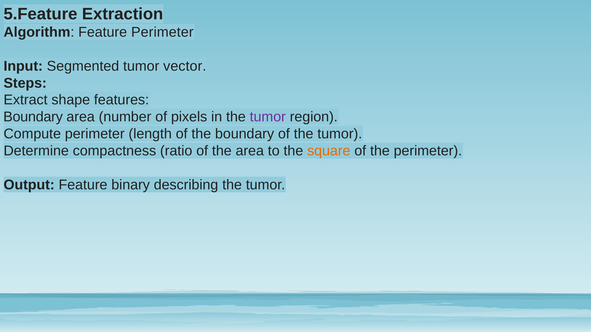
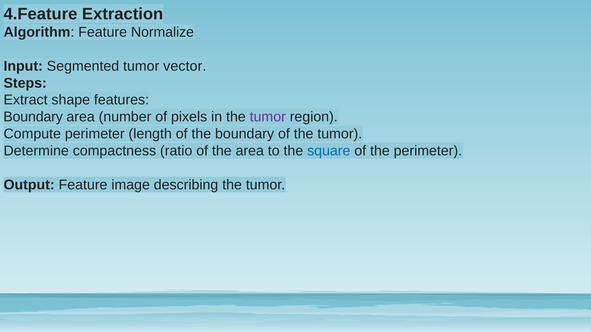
5.Feature: 5.Feature -> 4.Feature (40, 14)
Feature Perimeter: Perimeter -> Normalize (162, 32)
square colour: orange -> blue (329, 151)
binary: binary -> image (131, 185)
